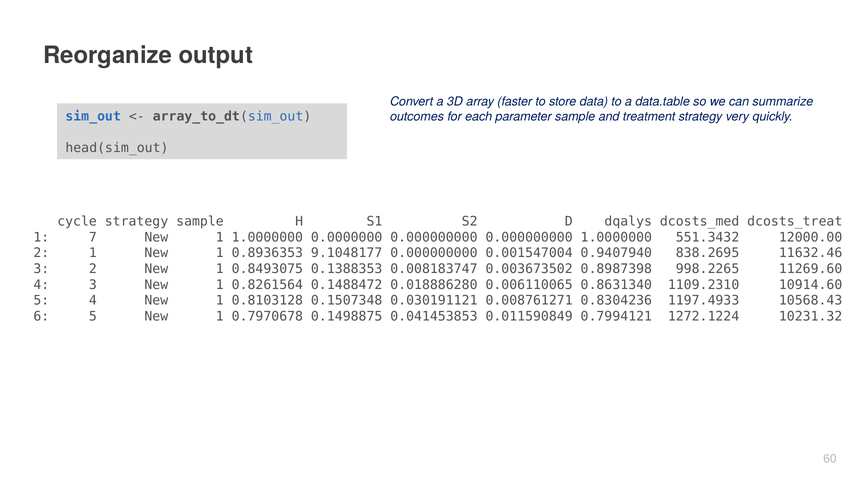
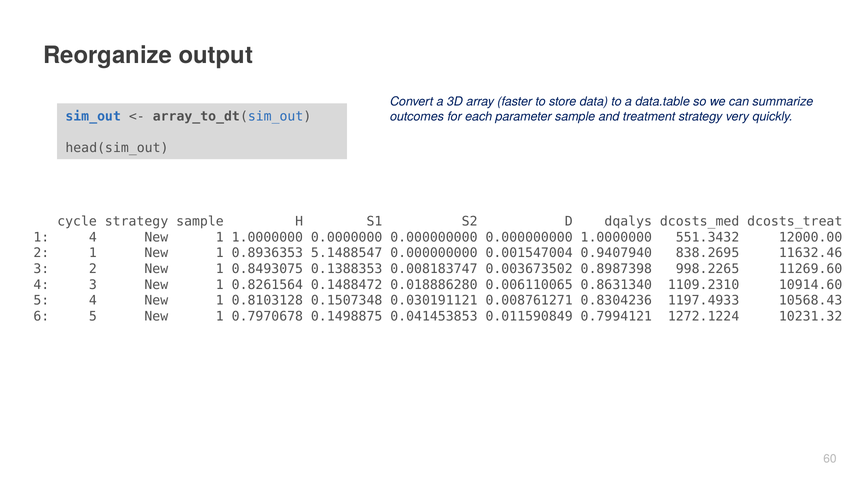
1 7: 7 -> 4 (93, 237)
9.1048177: 9.1048177 -> 5.1488547 (347, 253)
